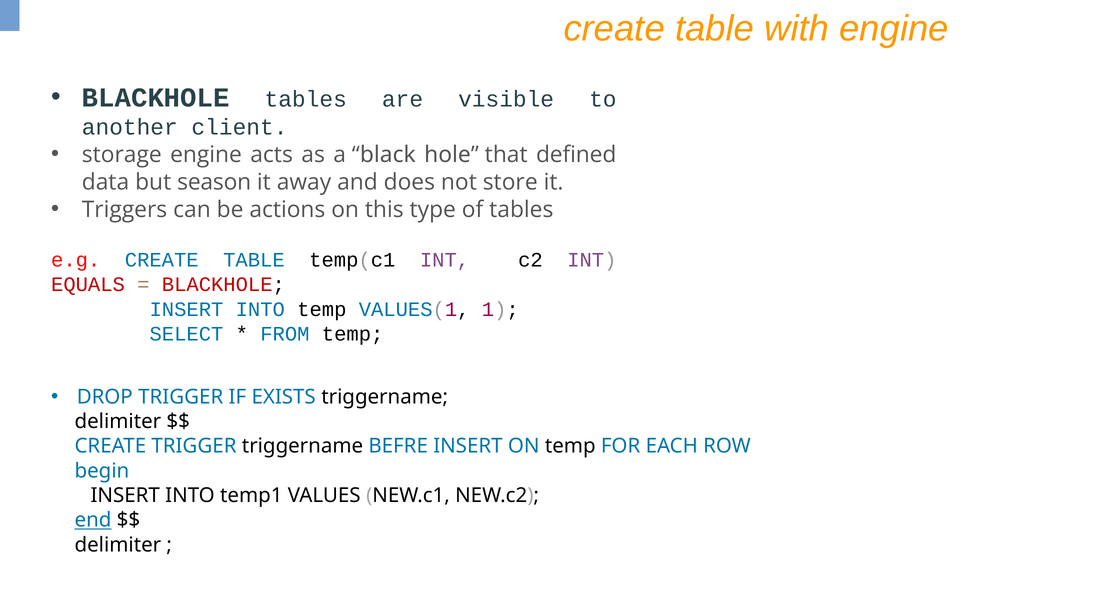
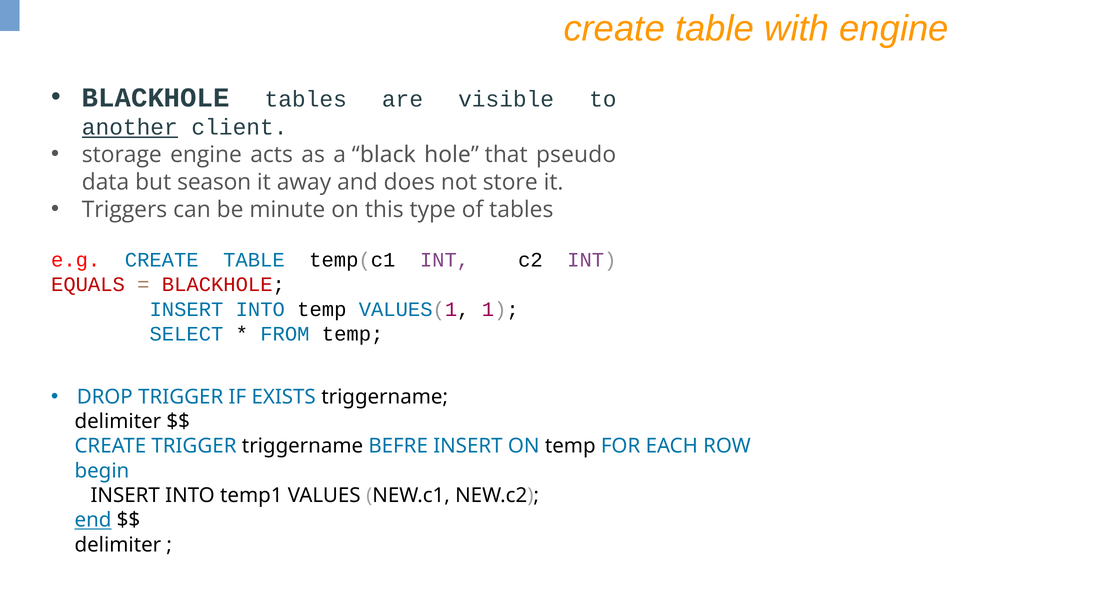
another underline: none -> present (130, 127)
defined: defined -> pseudo (576, 155)
actions: actions -> minute (287, 209)
